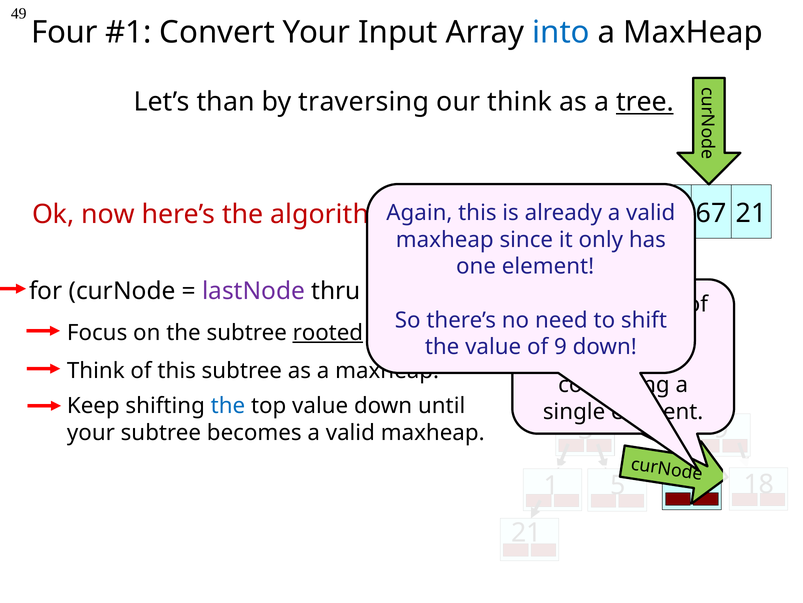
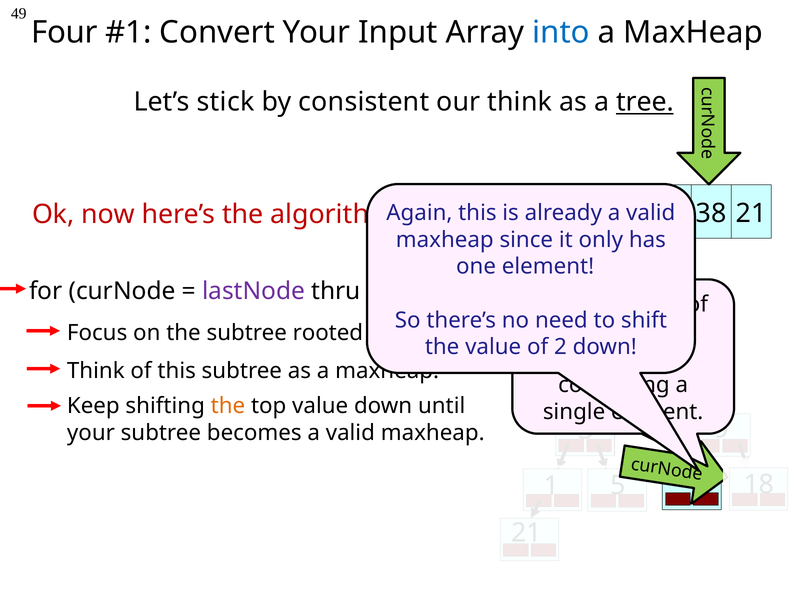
than: than -> stick (226, 102)
traversing: traversing -> consistent (364, 102)
67: 67 -> 38 (711, 213)
rooted underline: present -> none (328, 332)
of 9: 9 -> 2 (560, 347)
the colour: blue -> orange (228, 405)
